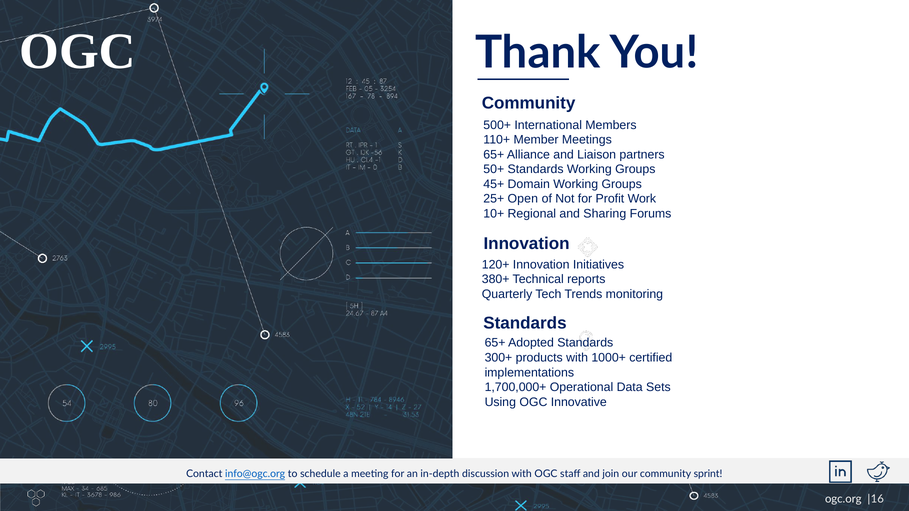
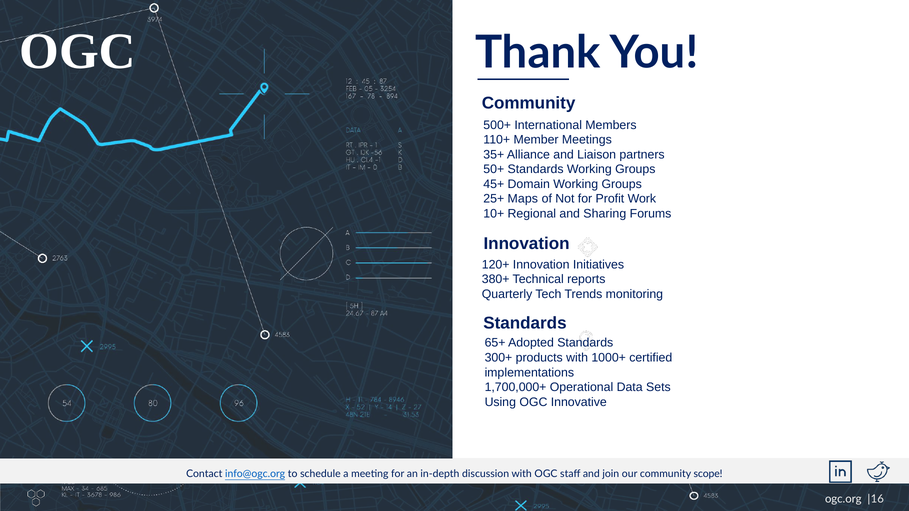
65+: 65+ -> 35+ (494, 155)
Open: Open -> Maps (523, 199)
sprint: sprint -> scope (708, 474)
